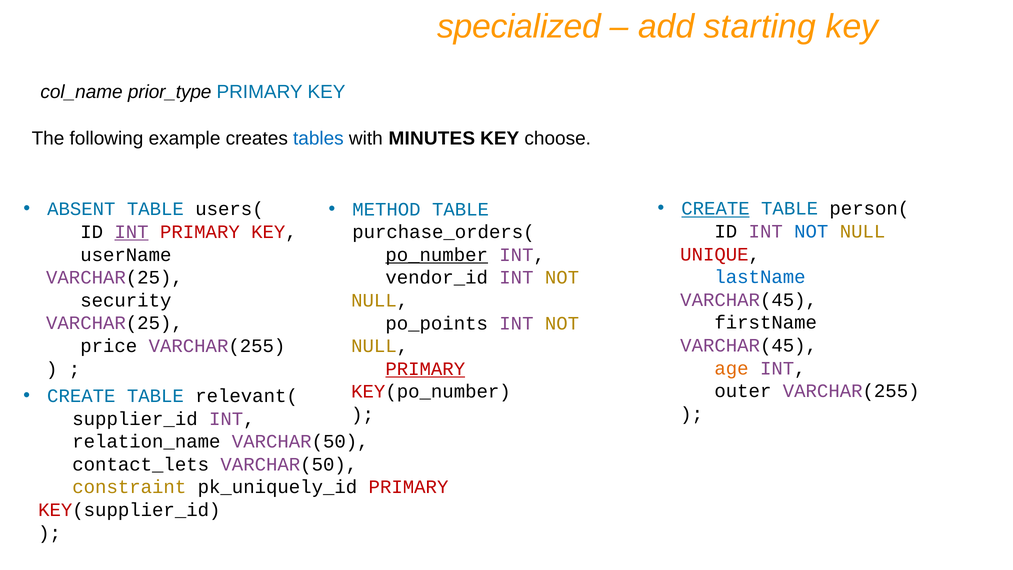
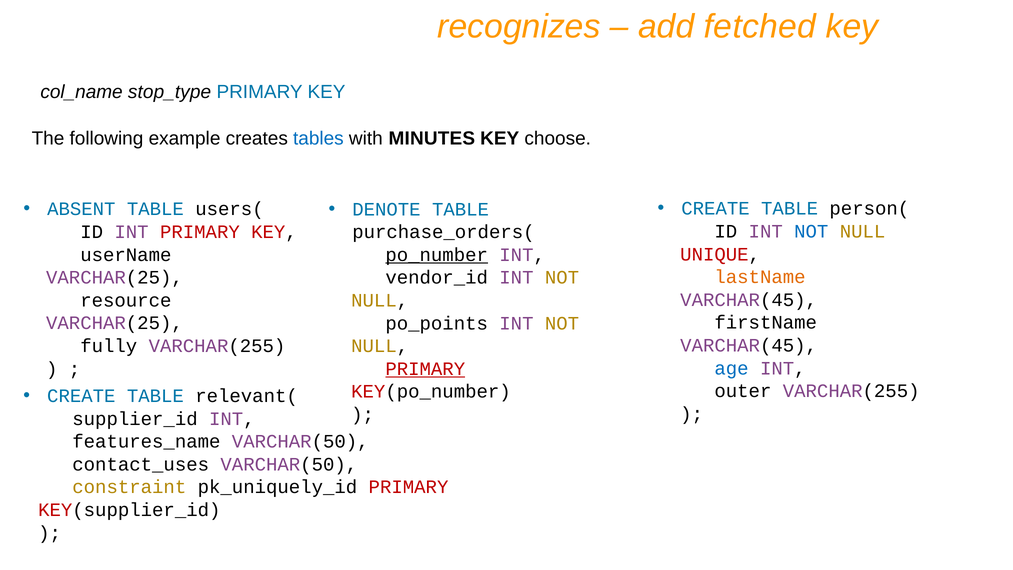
specialized: specialized -> recognizes (519, 26)
starting: starting -> fetched (760, 26)
prior_type: prior_type -> stop_type (170, 92)
CREATE underline: present -> none (716, 209)
METHOD: METHOD -> DENOTE (386, 209)
INT underline: present -> none (132, 232)
lastName colour: blue -> orange (760, 277)
security: security -> resource (126, 300)
price: price -> fully (109, 346)
age colour: orange -> blue (732, 368)
relation_name: relation_name -> features_name (146, 441)
contact_lets: contact_lets -> contact_uses (141, 464)
